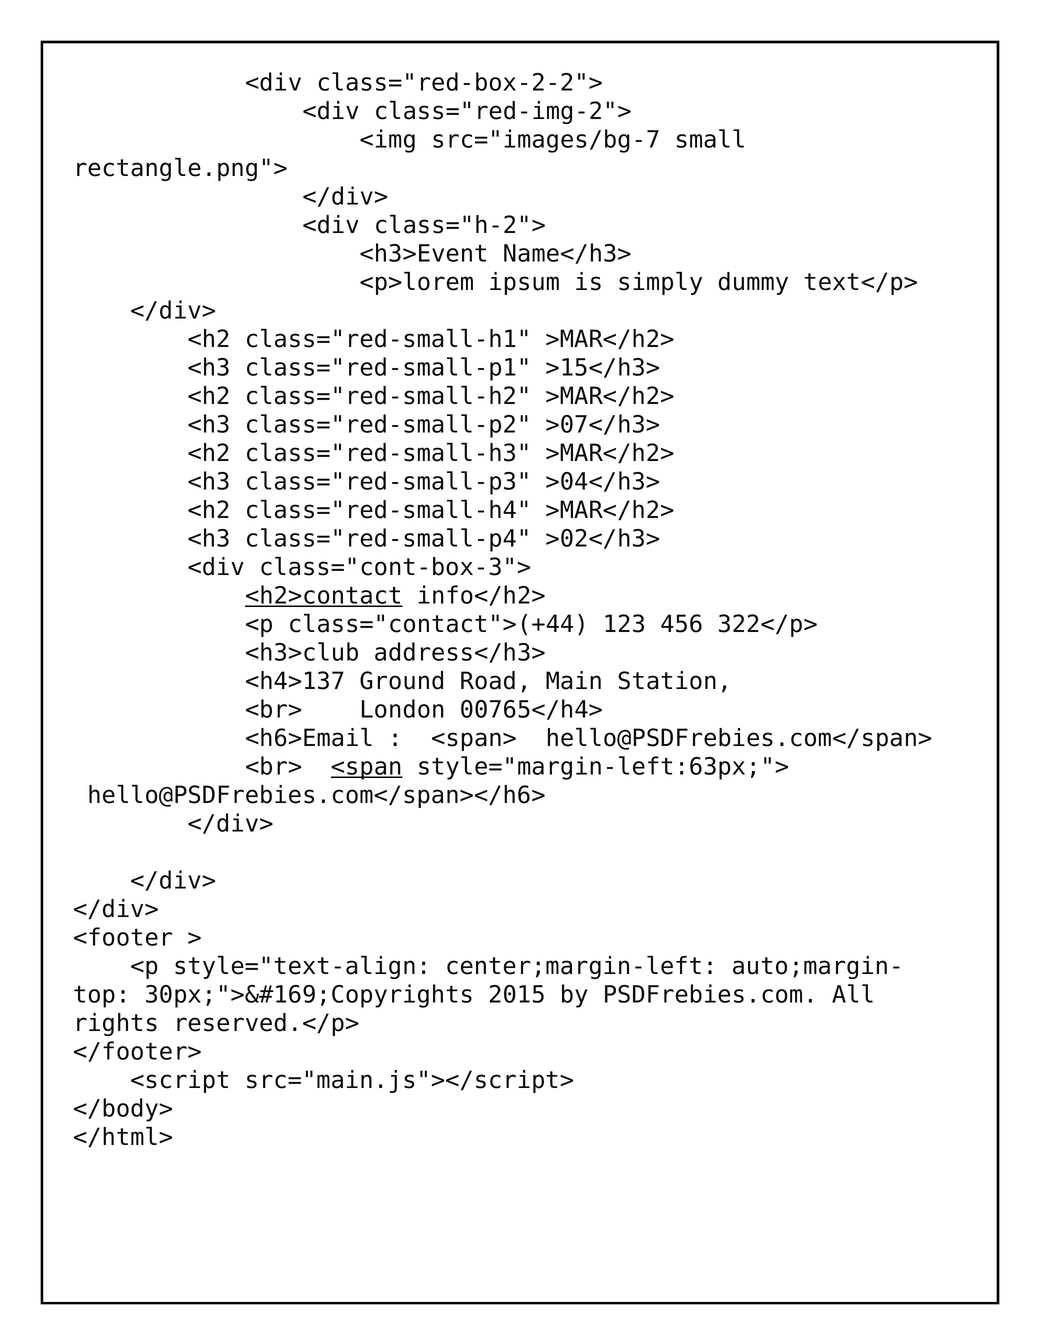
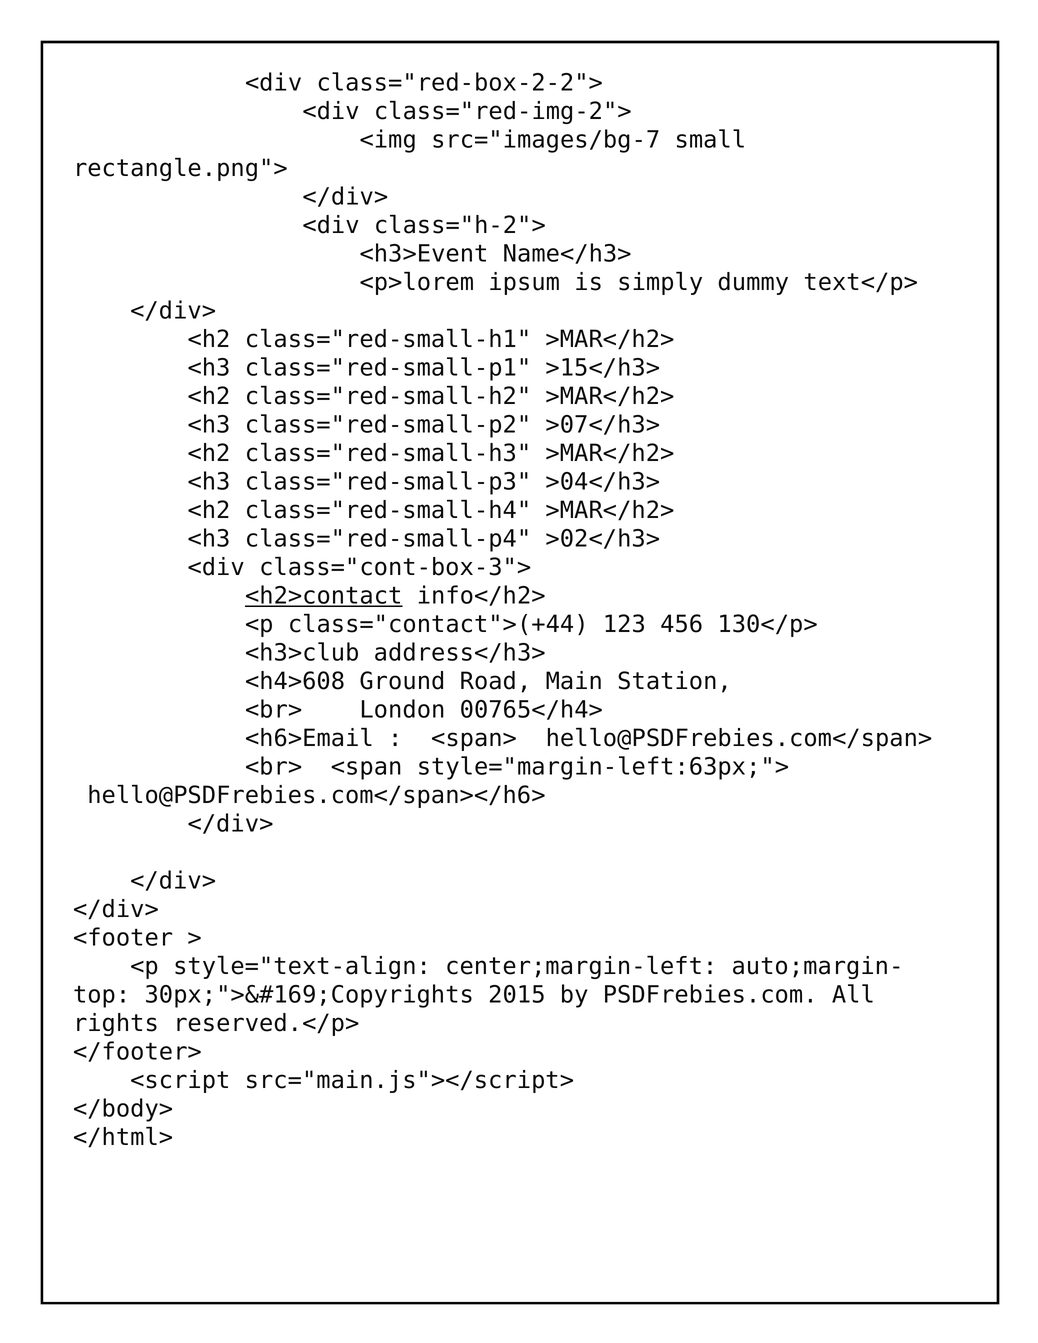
322</p>: 322</p> -> 130</p> (768, 625)
<h4>137: <h4>137 -> <h4>608 (295, 682)
<span underline: present -> none (367, 767)
